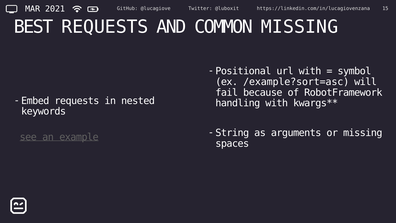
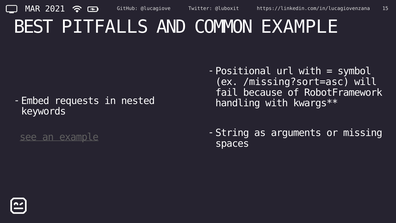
BEST REQUESTS: REQUESTS -> PITFALLS (105, 27)
COMMON MISSING: MISSING -> EXAMPLE (300, 27)
/example?sort=asc: /example?sort=asc -> /missing?sort=asc (296, 82)
